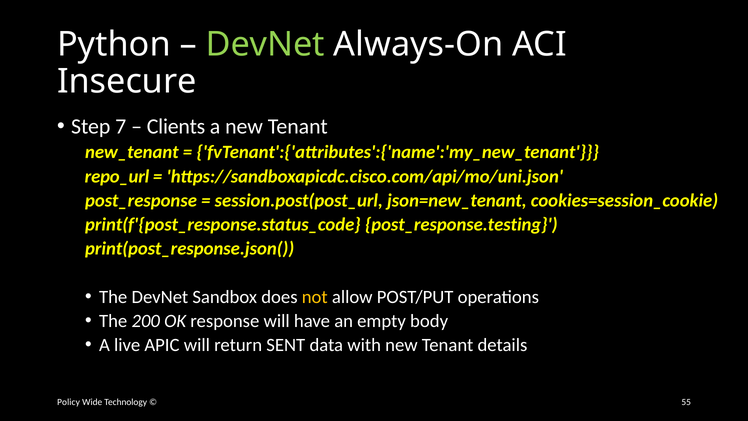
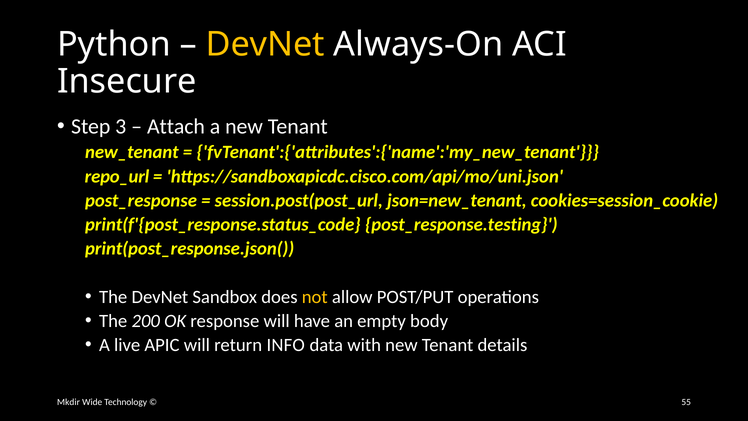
DevNet colour: light green -> yellow (265, 44)
7: 7 -> 3 (121, 126)
Clients: Clients -> Attach (176, 126)
SENT: SENT -> INFO (286, 345)
Policy: Policy -> Mkdir (69, 402)
